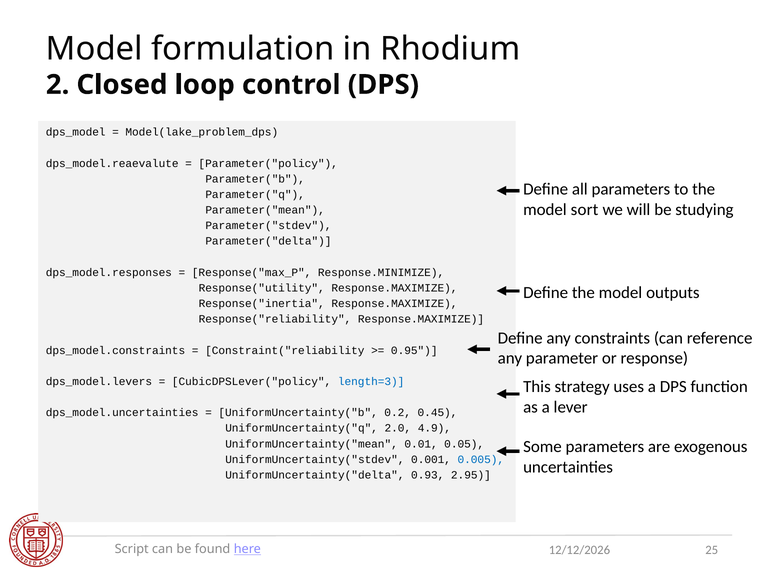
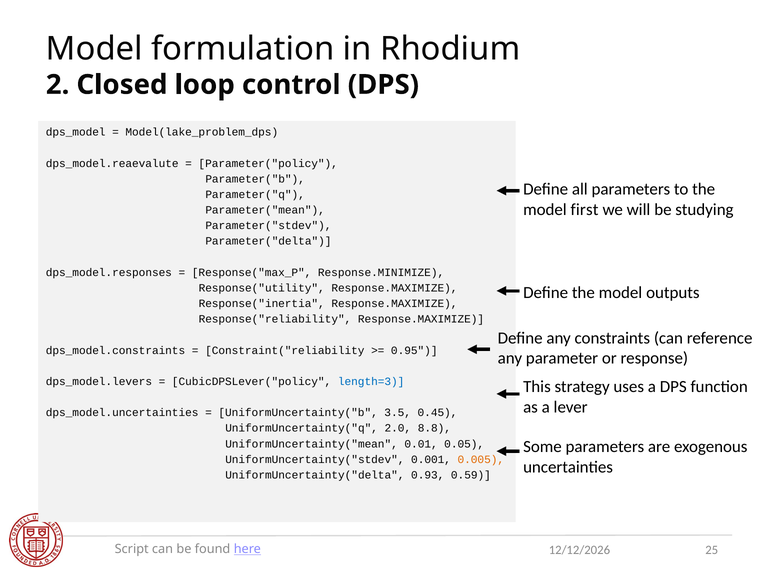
sort: sort -> first (585, 209)
0.2: 0.2 -> 3.5 (398, 413)
4.9: 4.9 -> 8.8 (434, 428)
0.005 colour: blue -> orange (481, 459)
2.95: 2.95 -> 0.59 (471, 475)
